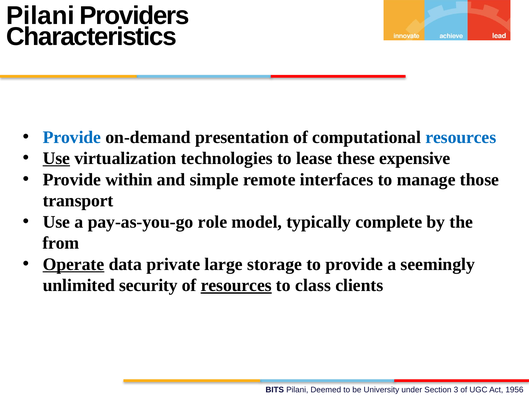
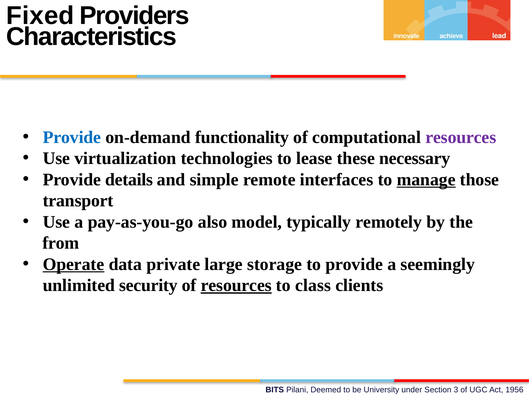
Pilani: Pilani -> Fixed (40, 16)
presentation: presentation -> functionality (242, 137)
resources colour: blue -> purple (461, 137)
Use underline: present -> none (56, 158)
expensive: expensive -> necessary (415, 158)
within: within -> details (129, 179)
manage underline: none -> present (426, 179)
role: role -> also (213, 222)
complete: complete -> remotely (389, 222)
